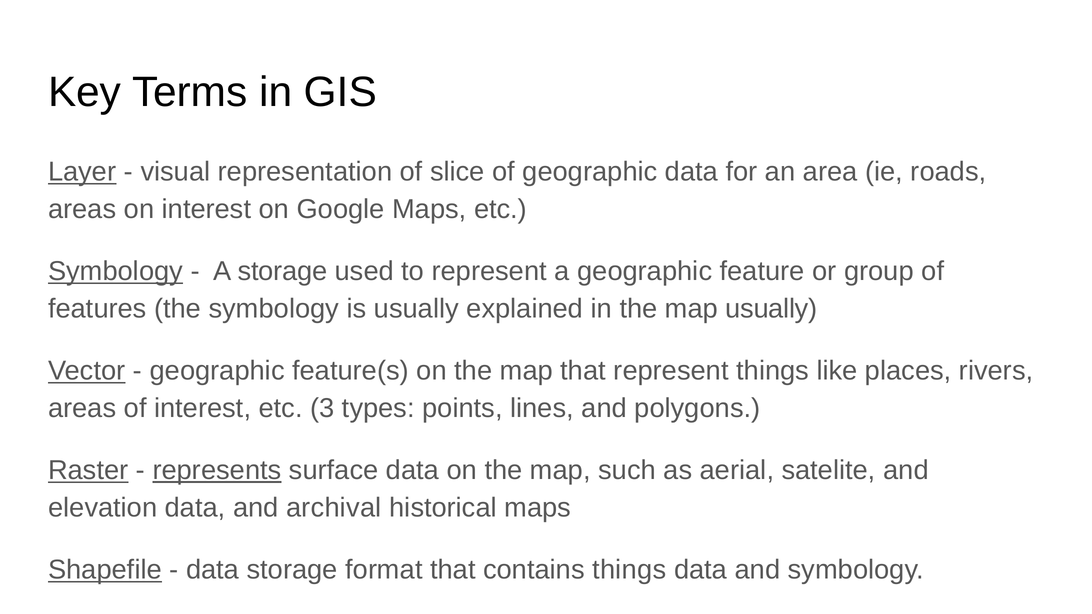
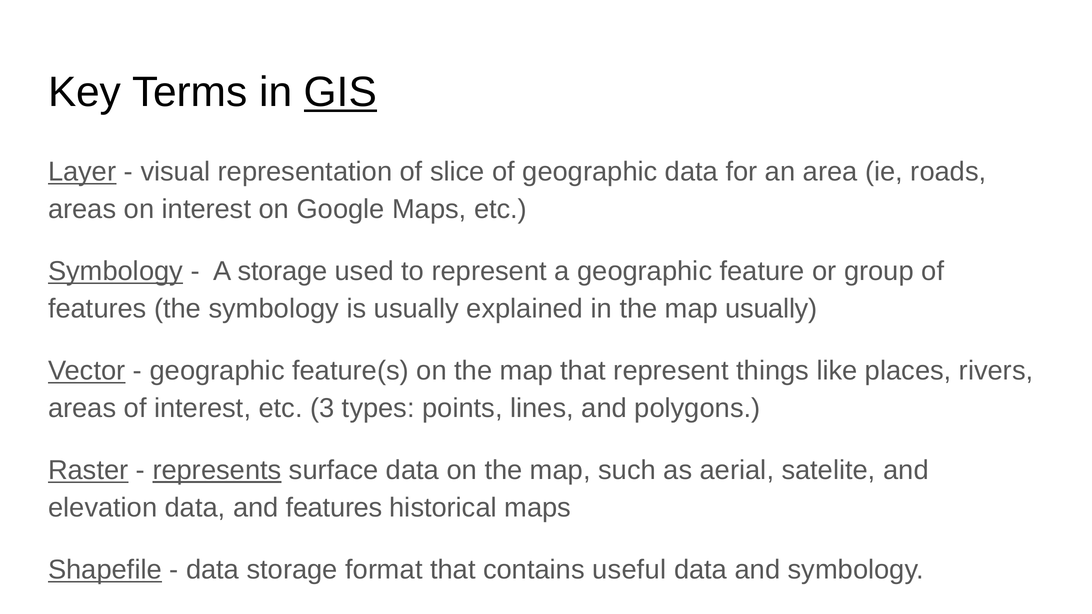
GIS underline: none -> present (340, 93)
and archival: archival -> features (334, 508)
contains things: things -> useful (629, 570)
